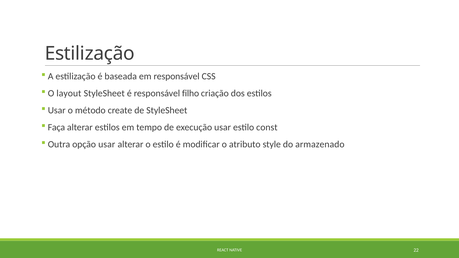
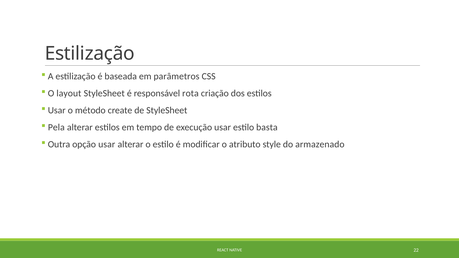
em responsável: responsável -> parâmetros (177, 76)
filho: filho -> rota (190, 93)
Faça: Faça -> Pela (56, 127)
const: const -> basta (267, 127)
